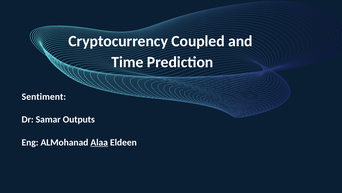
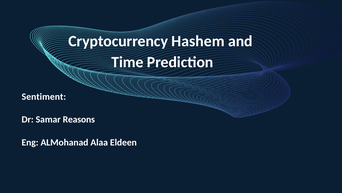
Coupled: Coupled -> Hashem (198, 41)
Outputs: Outputs -> Reasons (79, 119)
Alaa underline: present -> none (99, 142)
